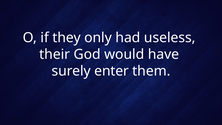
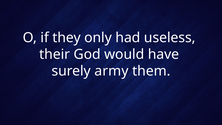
enter: enter -> army (111, 71)
